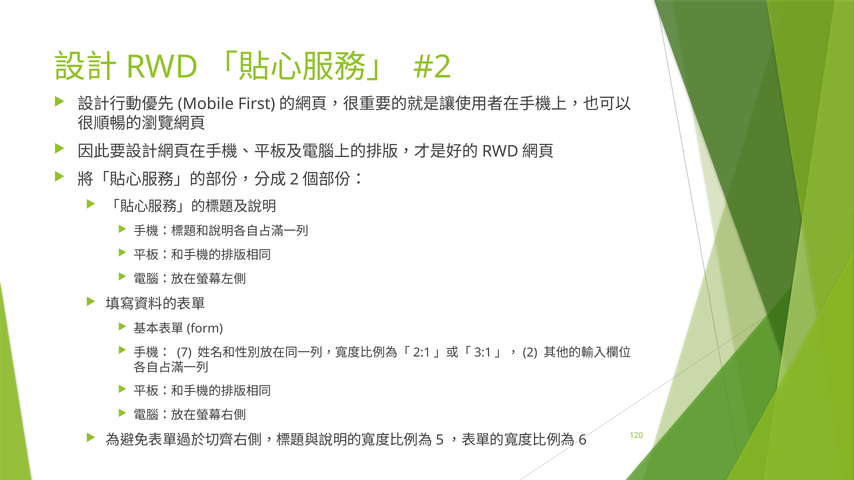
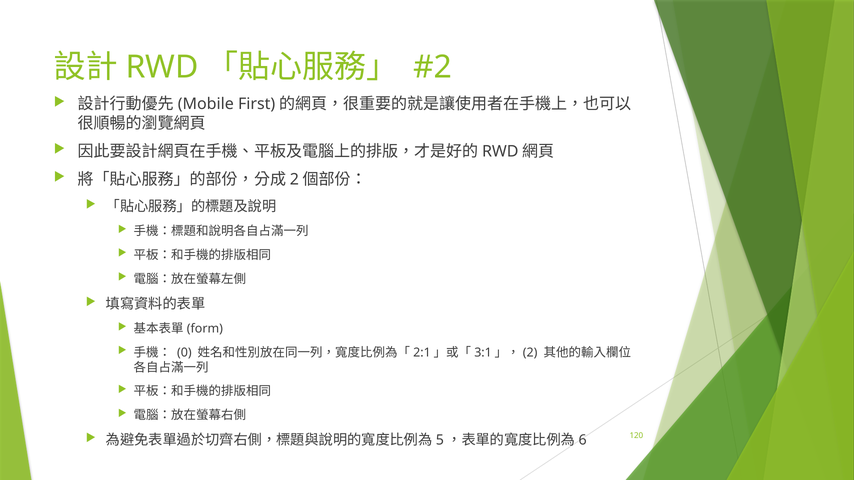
7: 7 -> 0 (184, 353)
